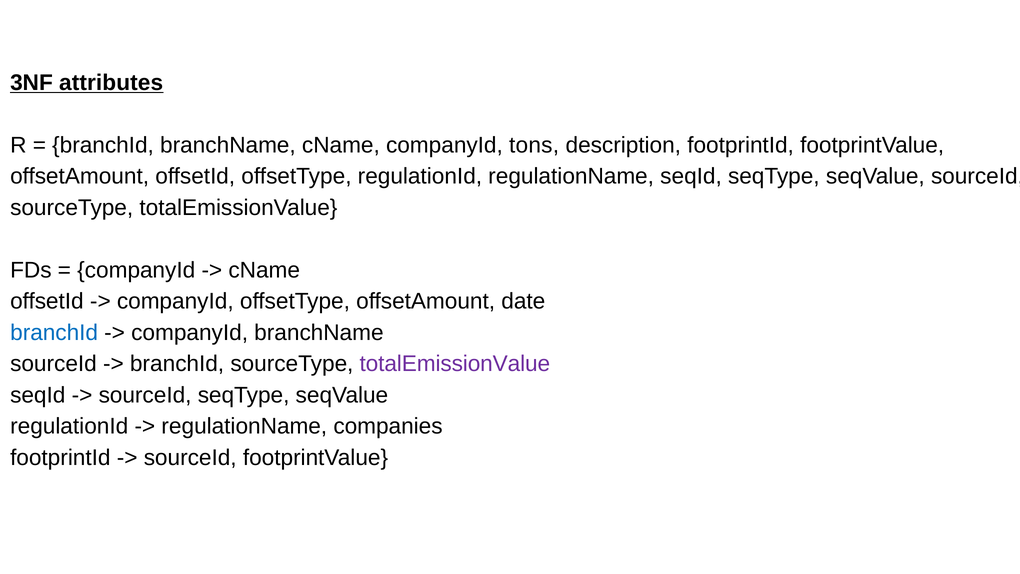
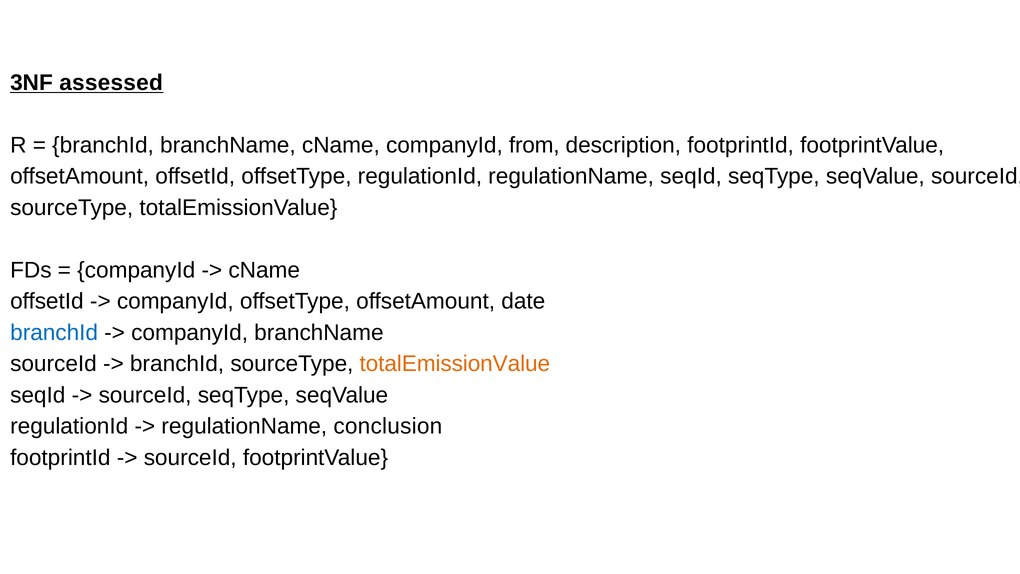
attributes: attributes -> assessed (111, 83)
tons: tons -> from (534, 145)
totalEmissionValue colour: purple -> orange (455, 364)
companies: companies -> conclusion (388, 426)
